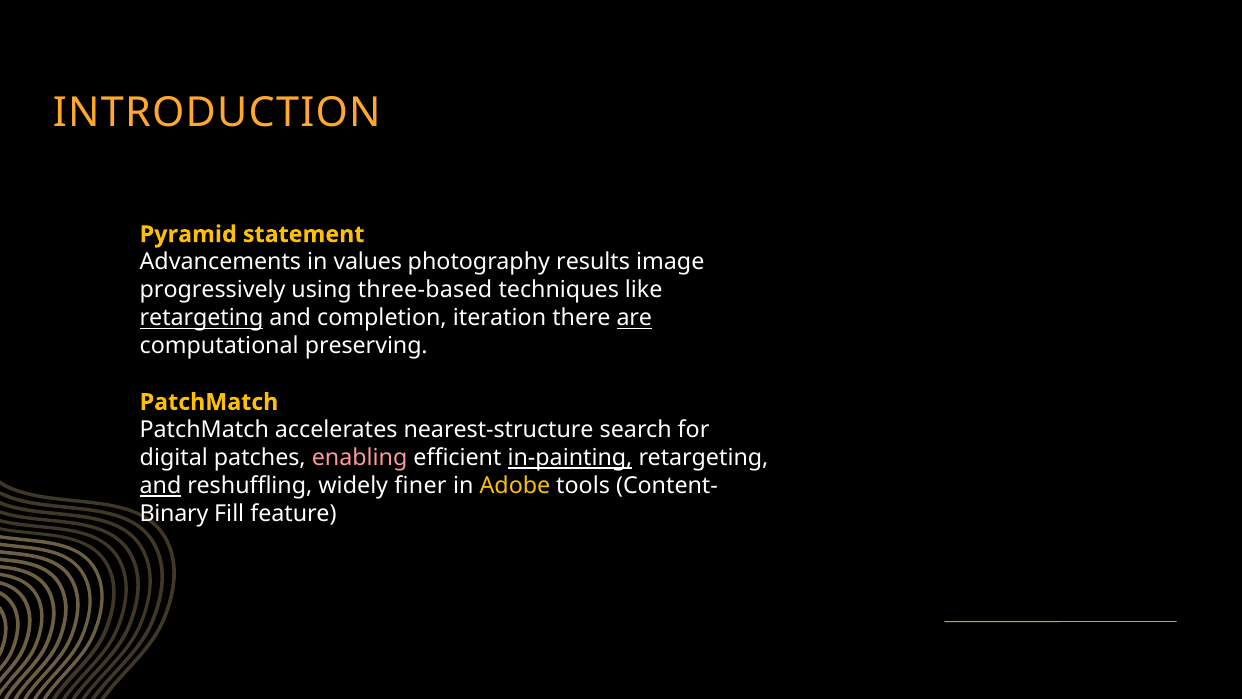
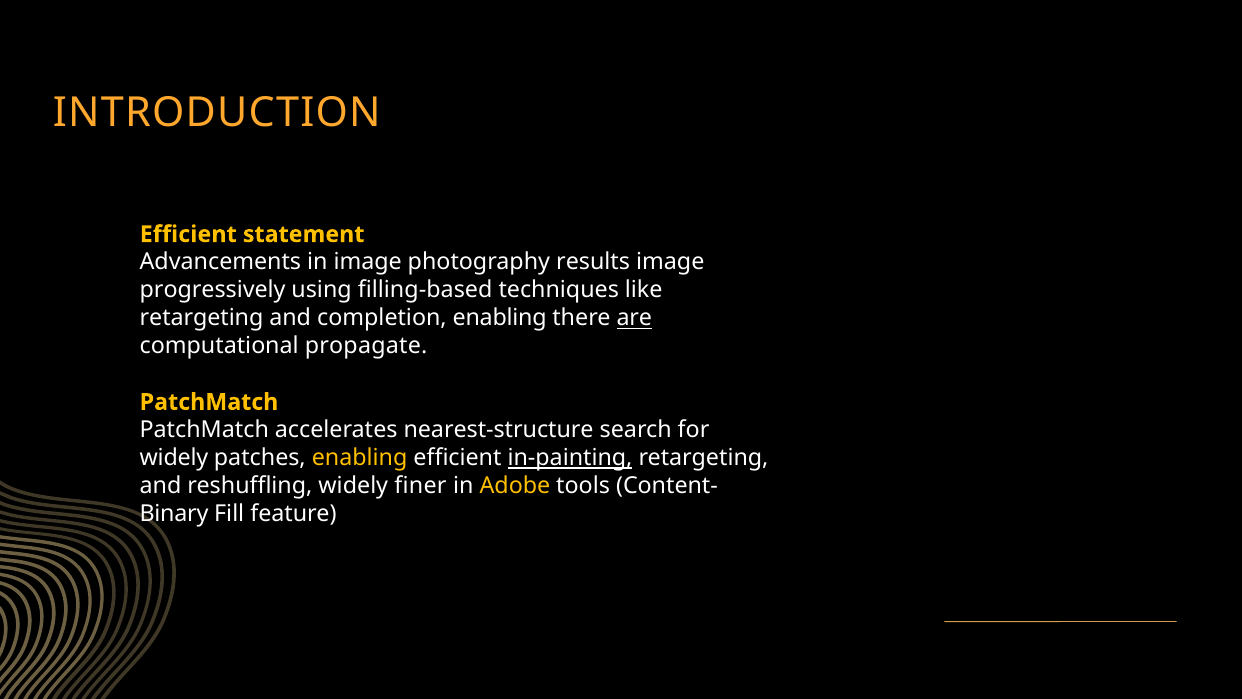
Pyramid: Pyramid -> Efficient (188, 234)
in values: values -> image (368, 262)
three-based: three-based -> filling-based (425, 290)
retargeting underline: present -> none (202, 318)
completion iteration: iteration -> enabling (500, 318)
preserving: preserving -> propagate (366, 346)
digital: digital -> widely (174, 458)
enabling colour: pink -> yellow (360, 458)
and underline: present -> none (161, 486)
